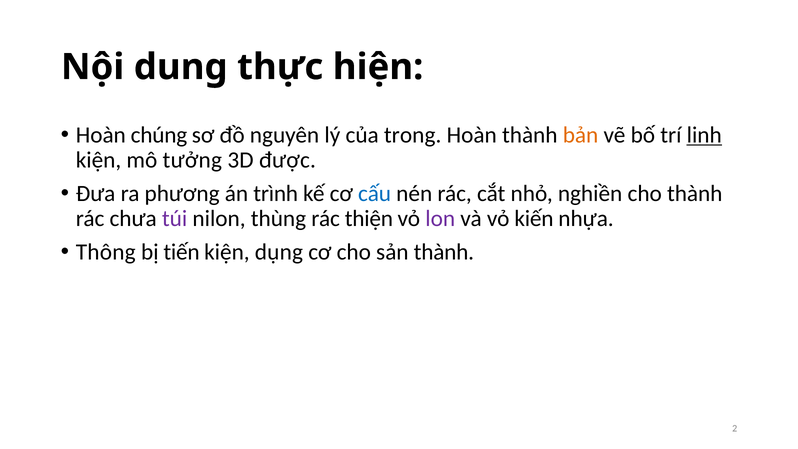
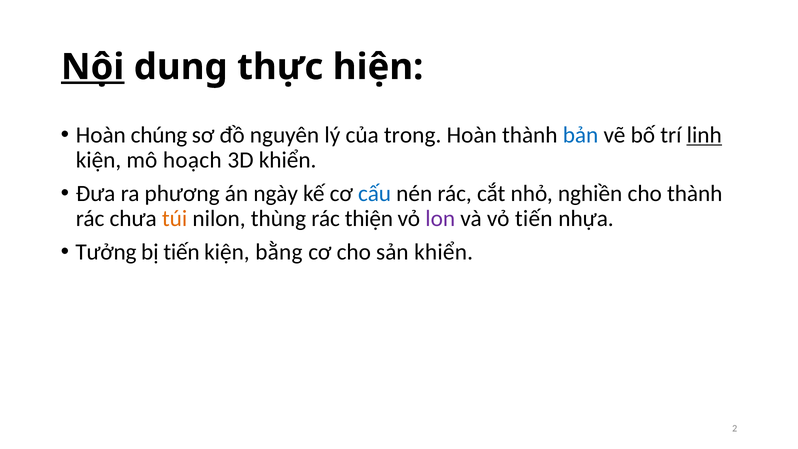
Nội underline: none -> present (93, 67)
bản colour: orange -> blue (581, 135)
tưởng: tưởng -> hoạch (192, 160)
3D được: được -> khiển (288, 160)
trình: trình -> ngày (276, 194)
túi colour: purple -> orange (175, 219)
vỏ kiến: kiến -> tiến (534, 219)
Thông: Thông -> Tưởng (106, 252)
dụng: dụng -> bằng (279, 252)
sản thành: thành -> khiển (444, 252)
